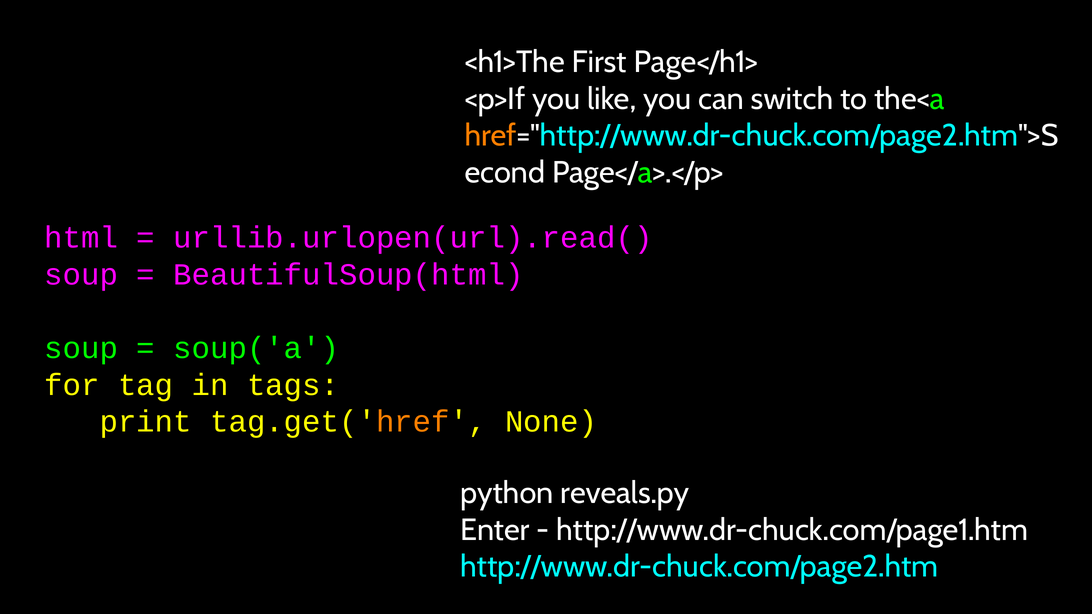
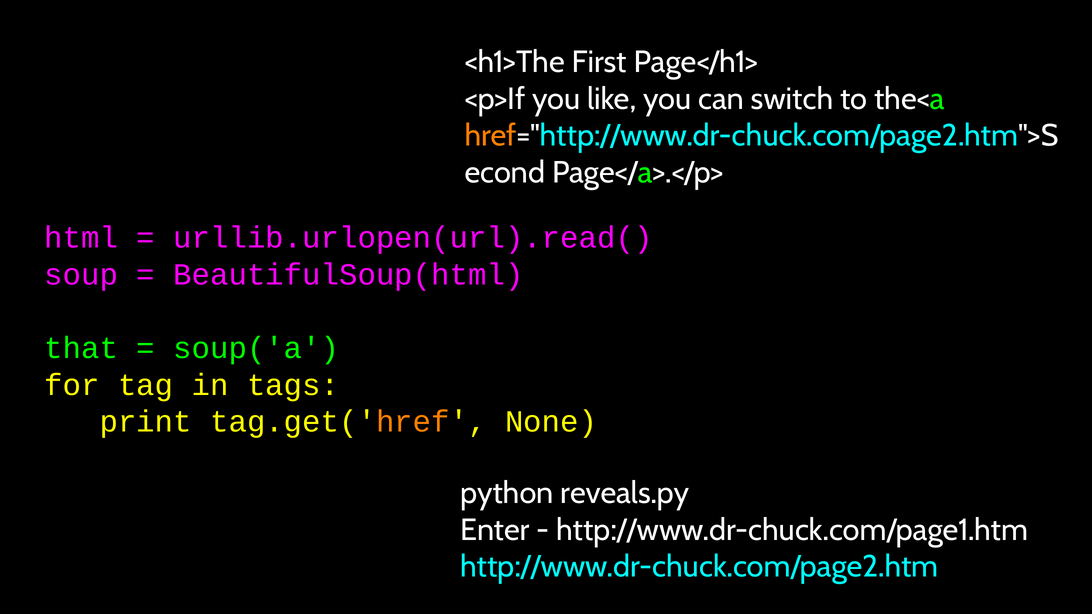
soup: soup -> that (81, 348)
